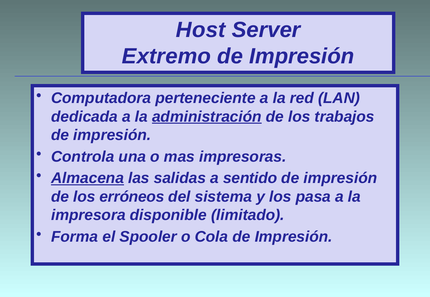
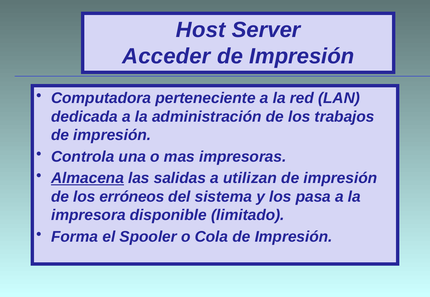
Extremo: Extremo -> Acceder (166, 56)
administración underline: present -> none (207, 117)
sentido: sentido -> utilizan (250, 179)
